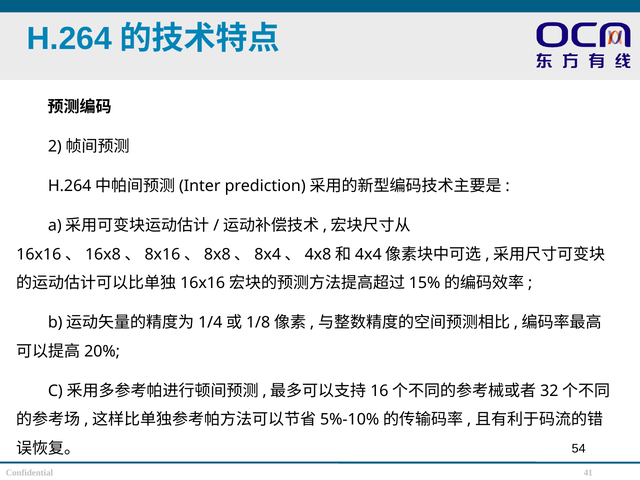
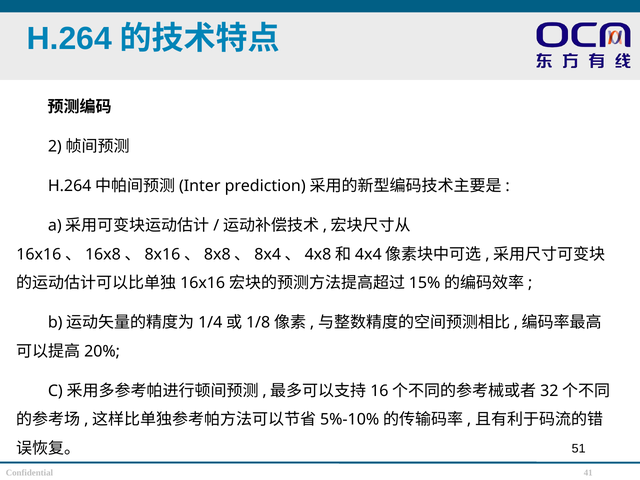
54: 54 -> 51 (579, 449)
